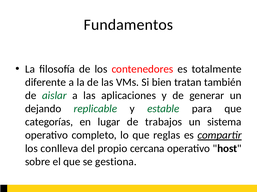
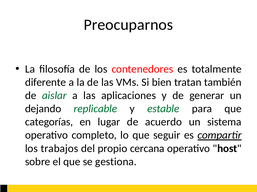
Fundamentos: Fundamentos -> Preocuparnos (128, 25)
trabajos: trabajos -> acuerdo (164, 122)
reglas: reglas -> seguir (167, 136)
conlleva: conlleva -> trabajos (59, 149)
